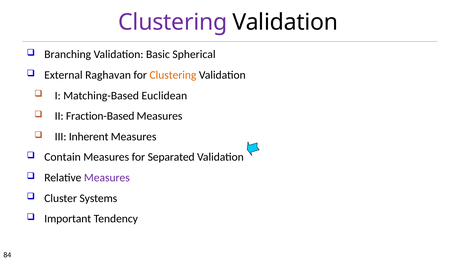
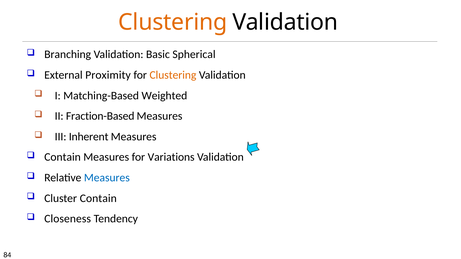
Clustering colour: purple -> orange (173, 22)
Raghavan: Raghavan -> Proximity (108, 75)
Euclidean: Euclidean -> Weighted (164, 96)
Separated: Separated -> Variations (171, 157)
Measures colour: purple -> blue (107, 178)
Cluster Systems: Systems -> Contain (98, 198)
Important: Important -> Closeness (68, 219)
